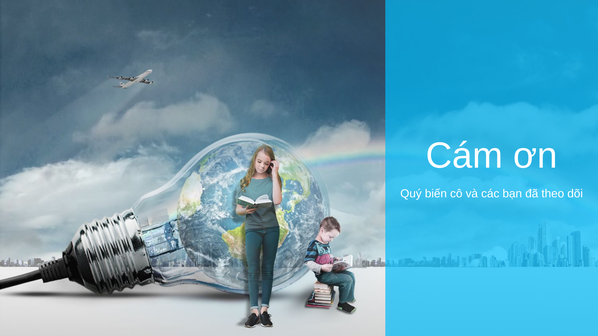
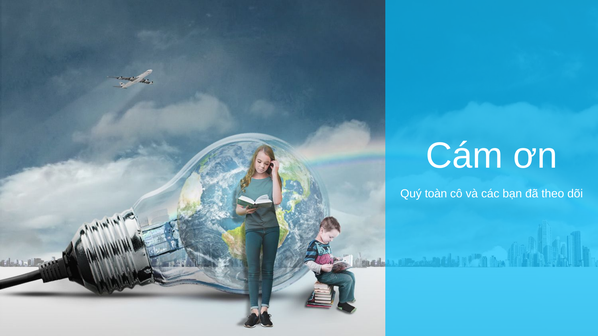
biến: biến -> toàn (436, 194)
